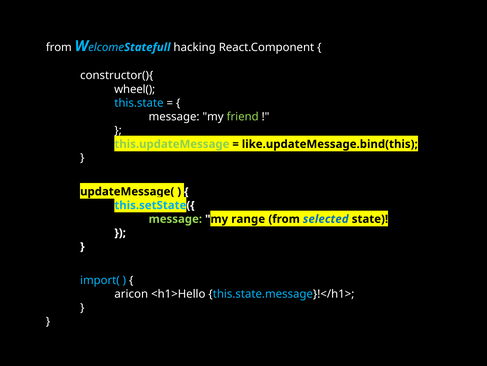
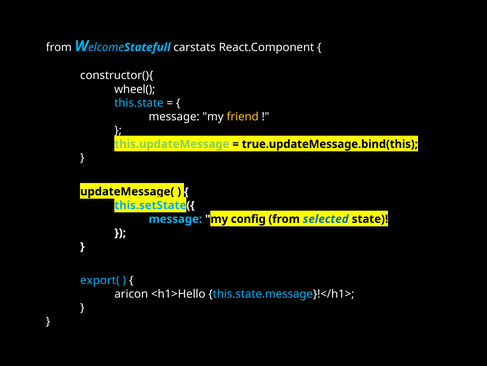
hacking: hacking -> carstats (195, 47)
friend colour: light green -> yellow (243, 116)
like.updateMessage.bind(this: like.updateMessage.bind(this -> true.updateMessage.bind(this (330, 144)
message colour: light green -> light blue (175, 219)
range: range -> config (248, 219)
import(: import( -> export( (100, 280)
